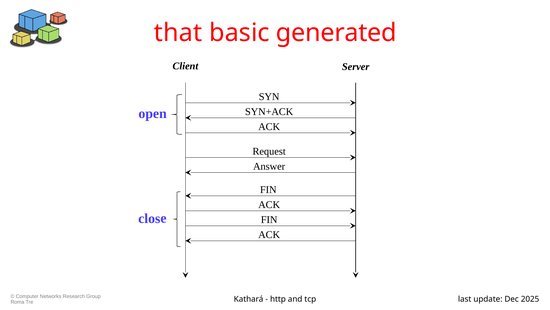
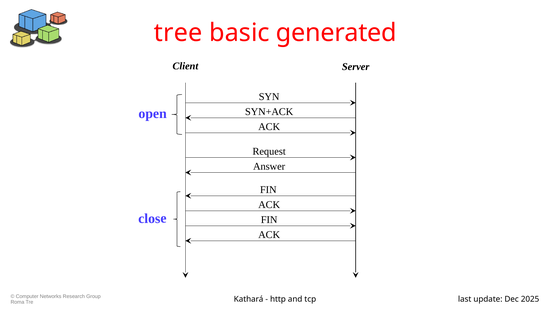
that: that -> tree (178, 33)
